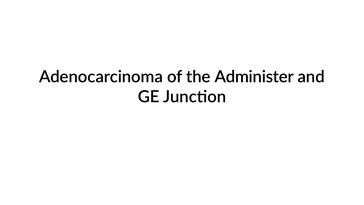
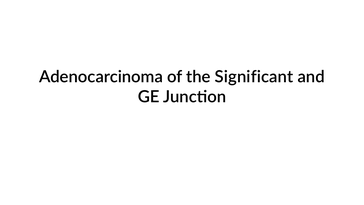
Administer: Administer -> Significant (254, 77)
